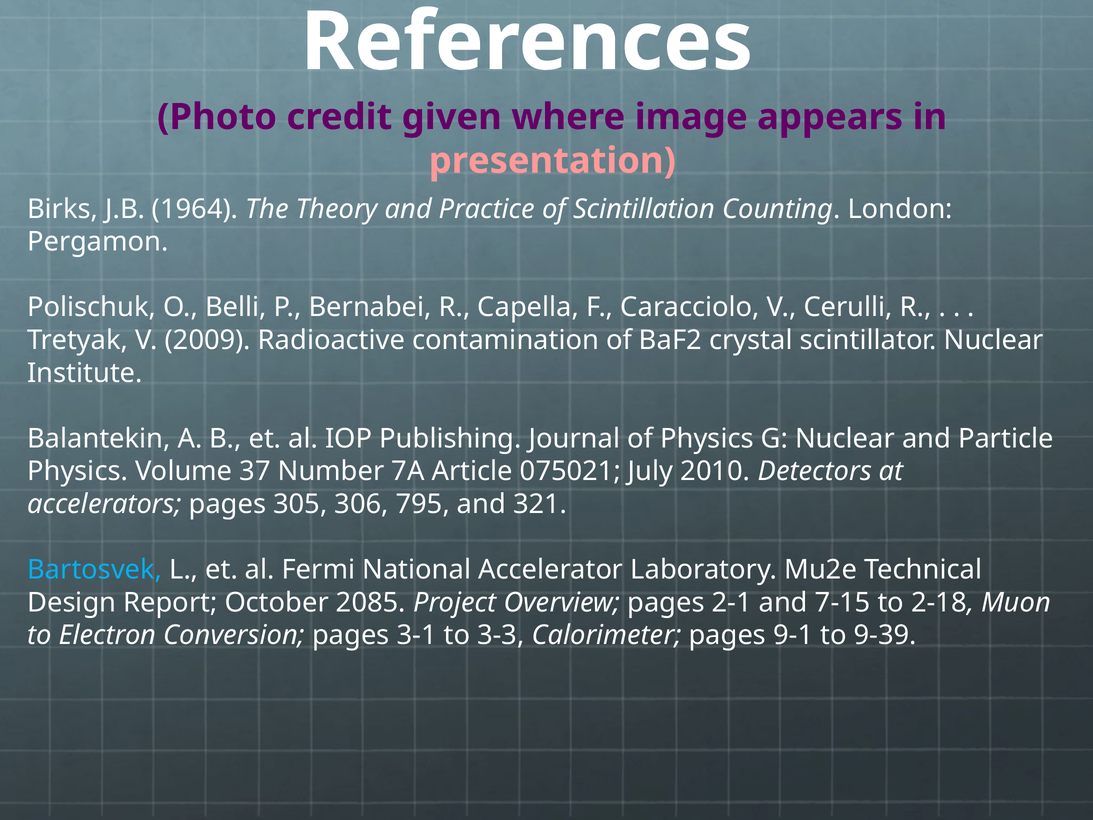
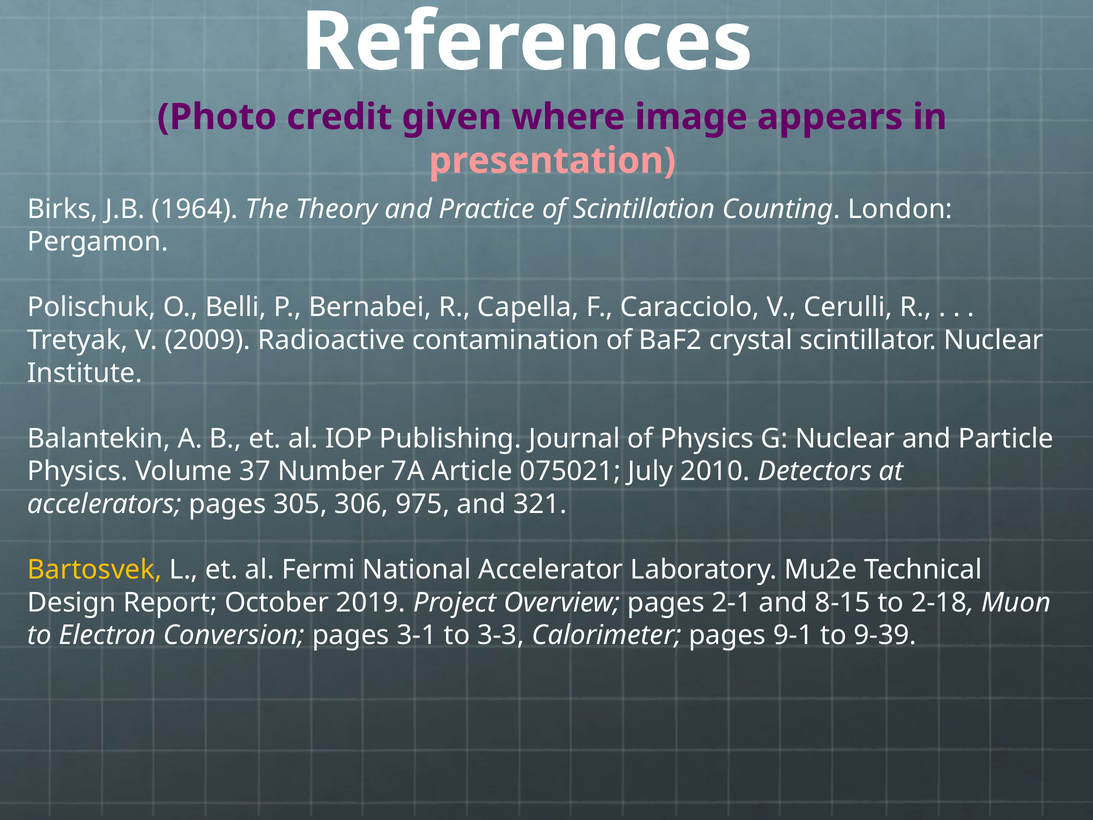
795: 795 -> 975 (423, 504)
Bartosvek colour: light blue -> yellow (95, 570)
2085: 2085 -> 2019 (371, 602)
7-15: 7-15 -> 8-15 (843, 602)
